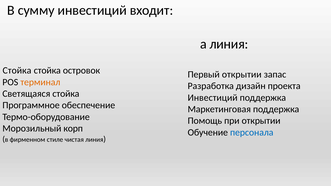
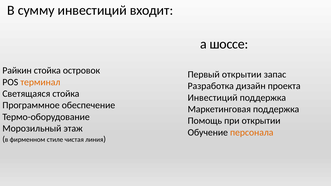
а линия: линия -> шоссе (229, 44)
Стойка: Стойка -> Райкин (17, 71)
корп: корп -> этаж (73, 129)
персонала colour: blue -> orange (252, 132)
